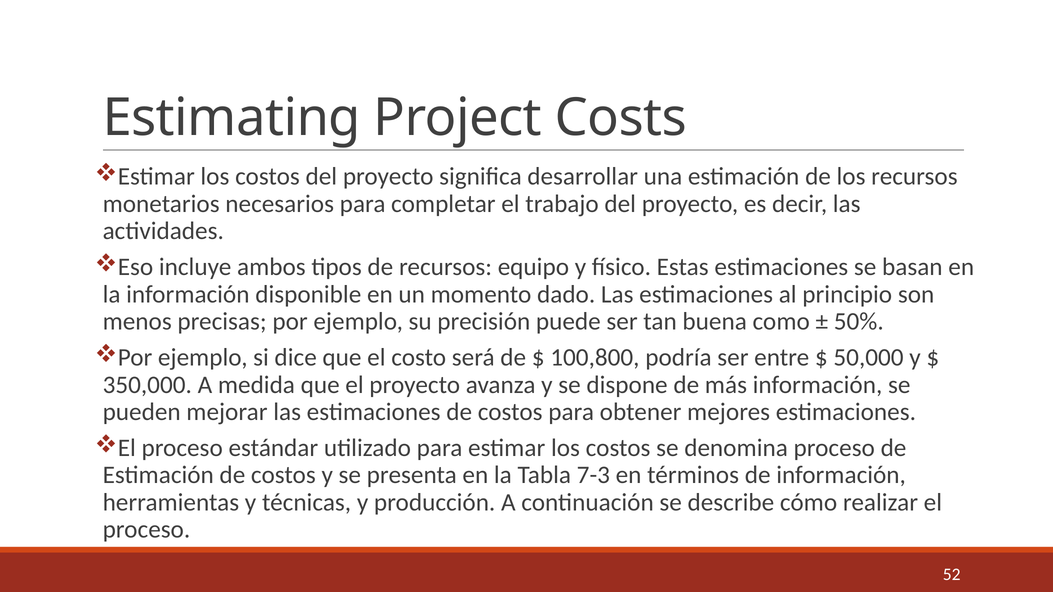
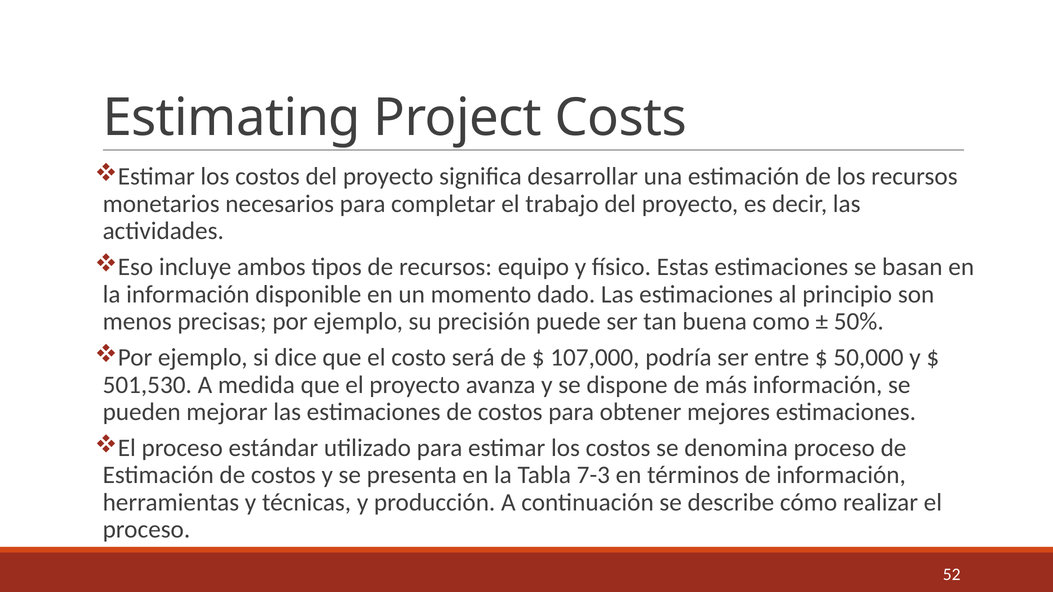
100,800: 100,800 -> 107,000 (595, 358)
350,000: 350,000 -> 501,530 (147, 385)
